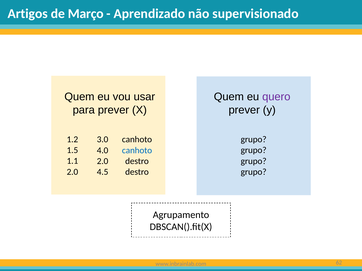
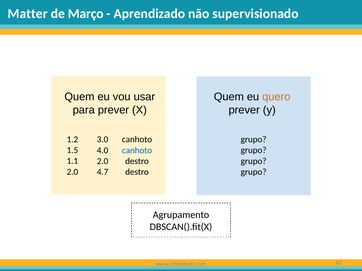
Artigos: Artigos -> Matter (28, 14)
quero colour: purple -> orange (276, 97)
4.5: 4.5 -> 4.7 (103, 172)
